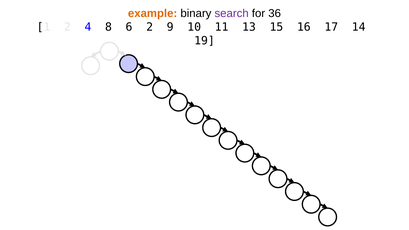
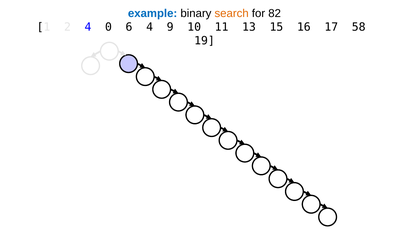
example colour: orange -> blue (153, 13)
search colour: purple -> orange (232, 13)
36: 36 -> 82 (275, 13)
4 8: 8 -> 0 (108, 27)
6 2: 2 -> 4 (150, 27)
14: 14 -> 58 (359, 27)
